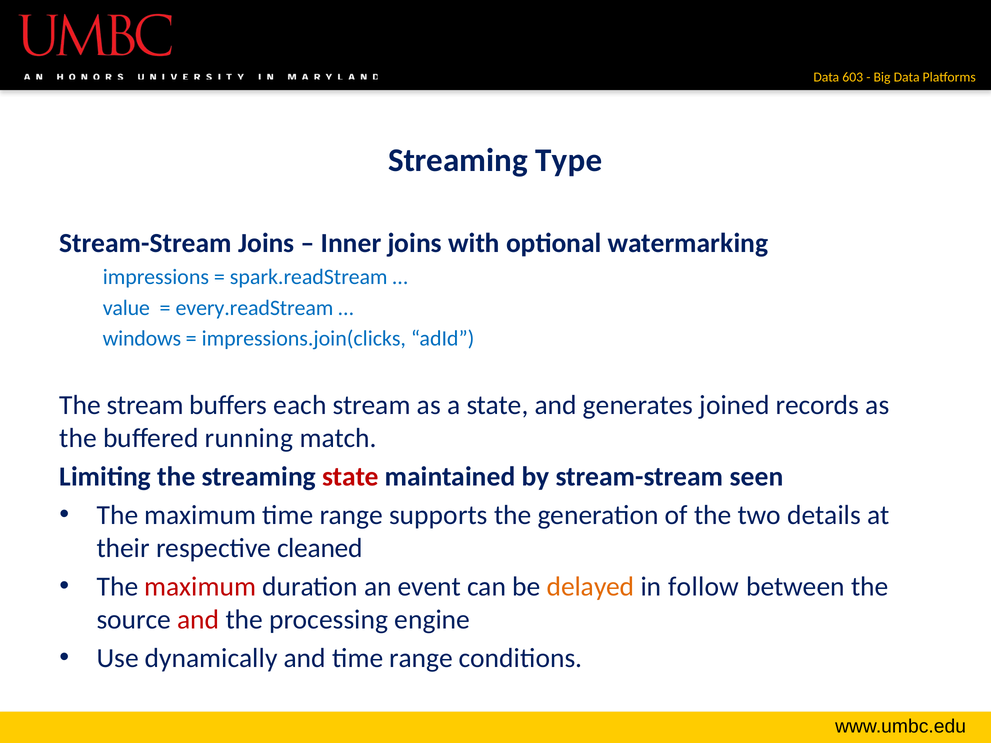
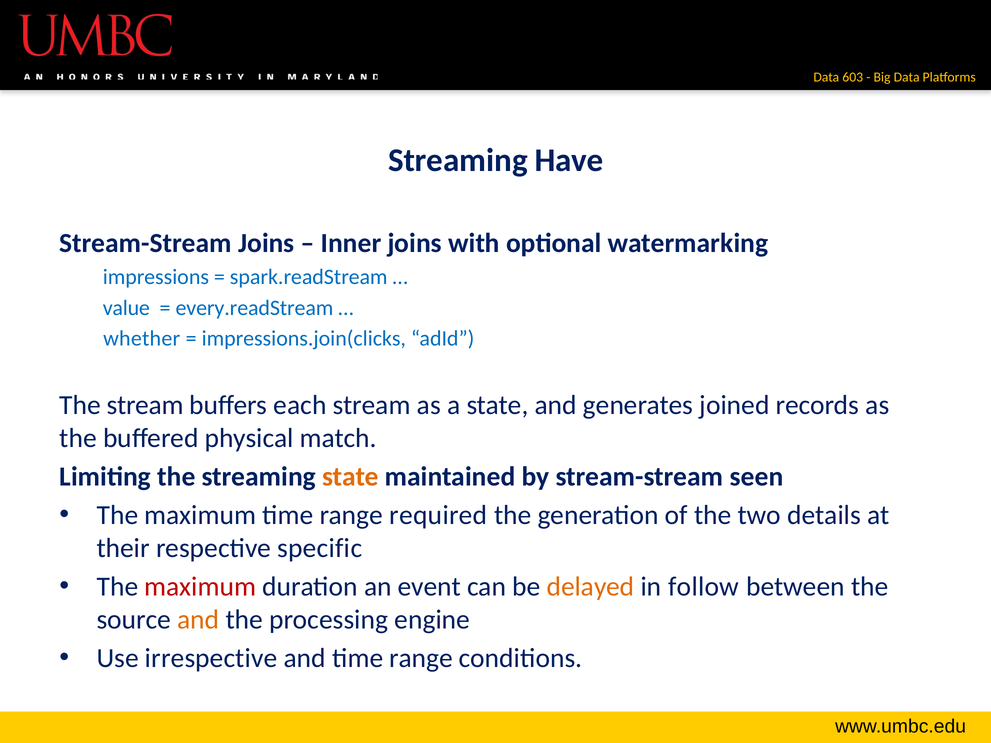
Type: Type -> Have (569, 160)
windows: windows -> whether (142, 339)
running: running -> physical (249, 438)
state colour: red -> orange (350, 477)
supports: supports -> required (438, 515)
cleaned: cleaned -> specific (320, 548)
and colour: red -> orange (198, 620)
dynamically: dynamically -> irrespective (211, 659)
